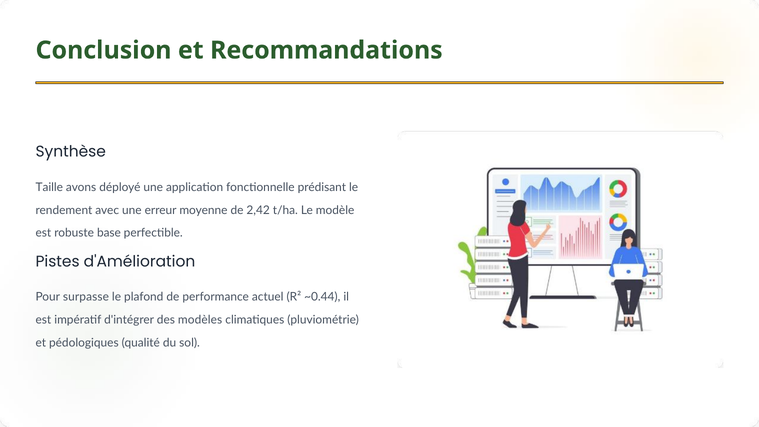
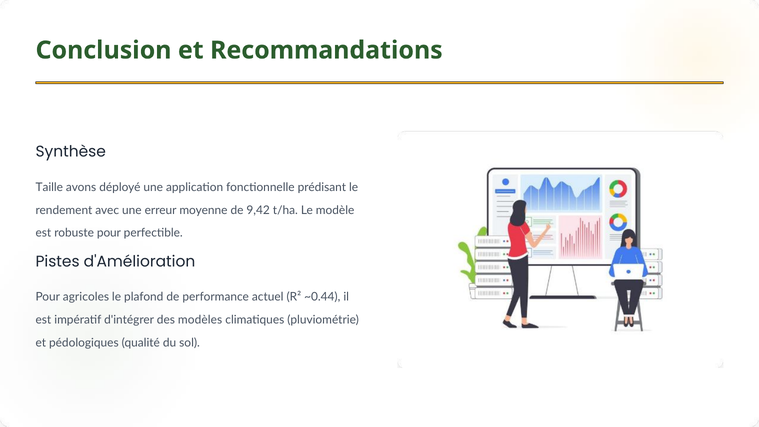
2,42: 2,42 -> 9,42 (258, 210)
robuste base: base -> pour (109, 233)
surpasse: surpasse -> agricoles (86, 297)
